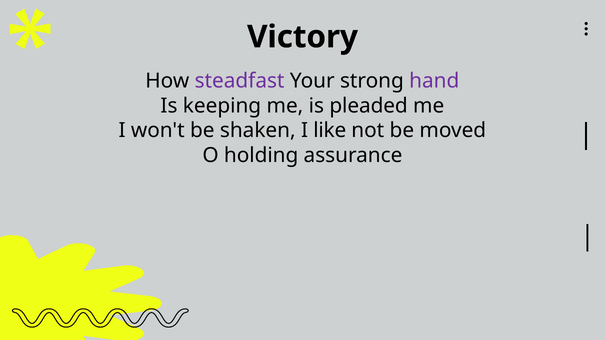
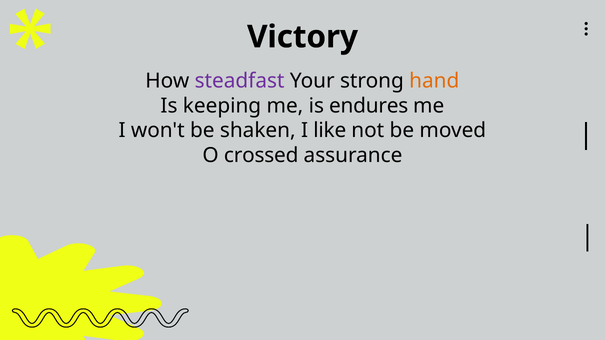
hand colour: purple -> orange (434, 81)
pleaded: pleaded -> endures (369, 106)
holding: holding -> crossed (261, 156)
